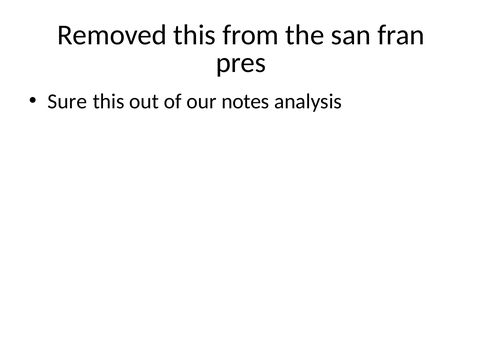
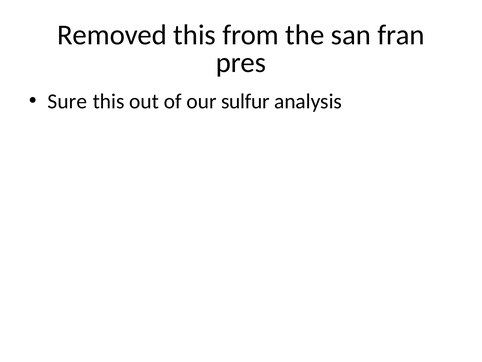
notes: notes -> sulfur (245, 101)
